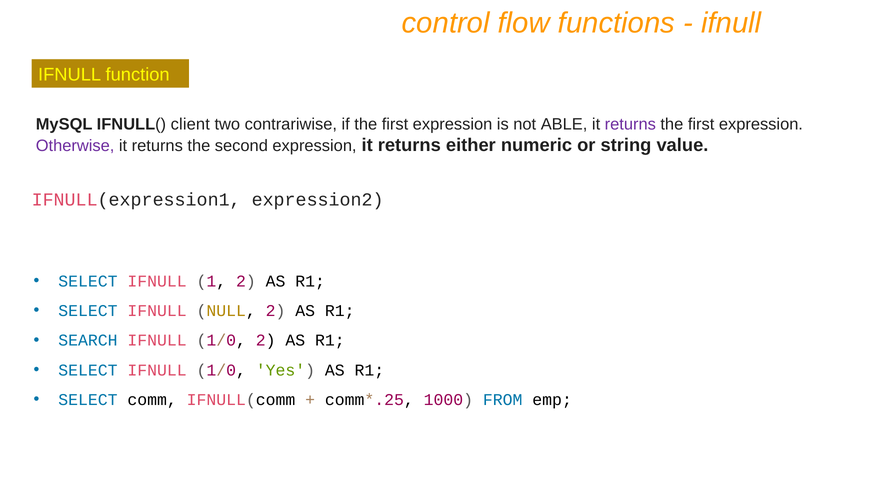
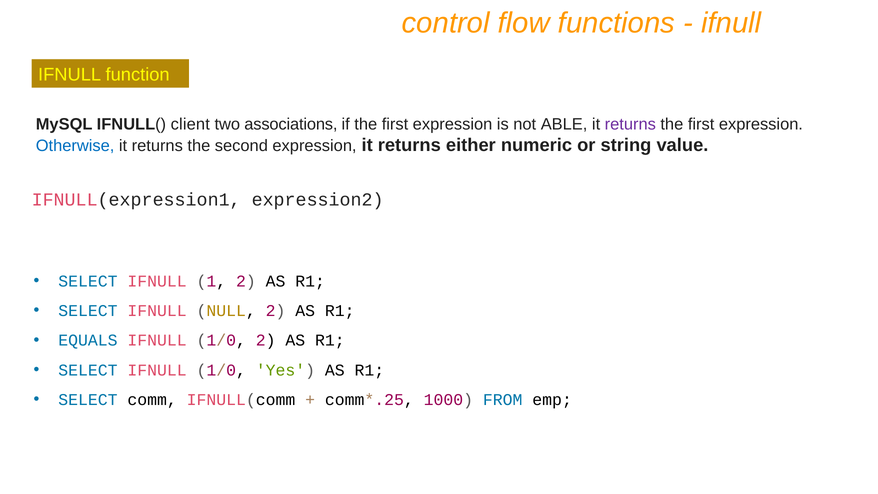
contrariwise: contrariwise -> associations (291, 124)
Otherwise colour: purple -> blue (75, 146)
SEARCH: SEARCH -> EQUALS (88, 340)
